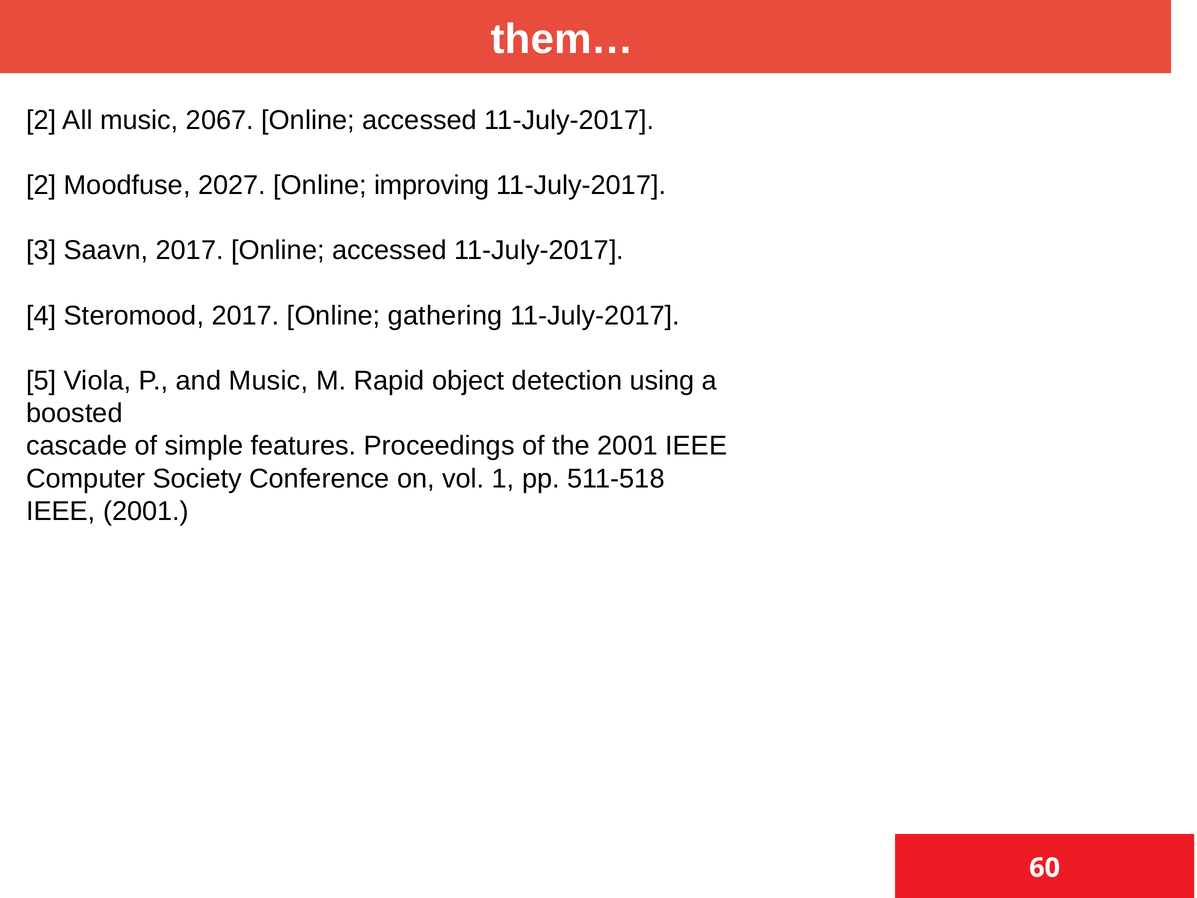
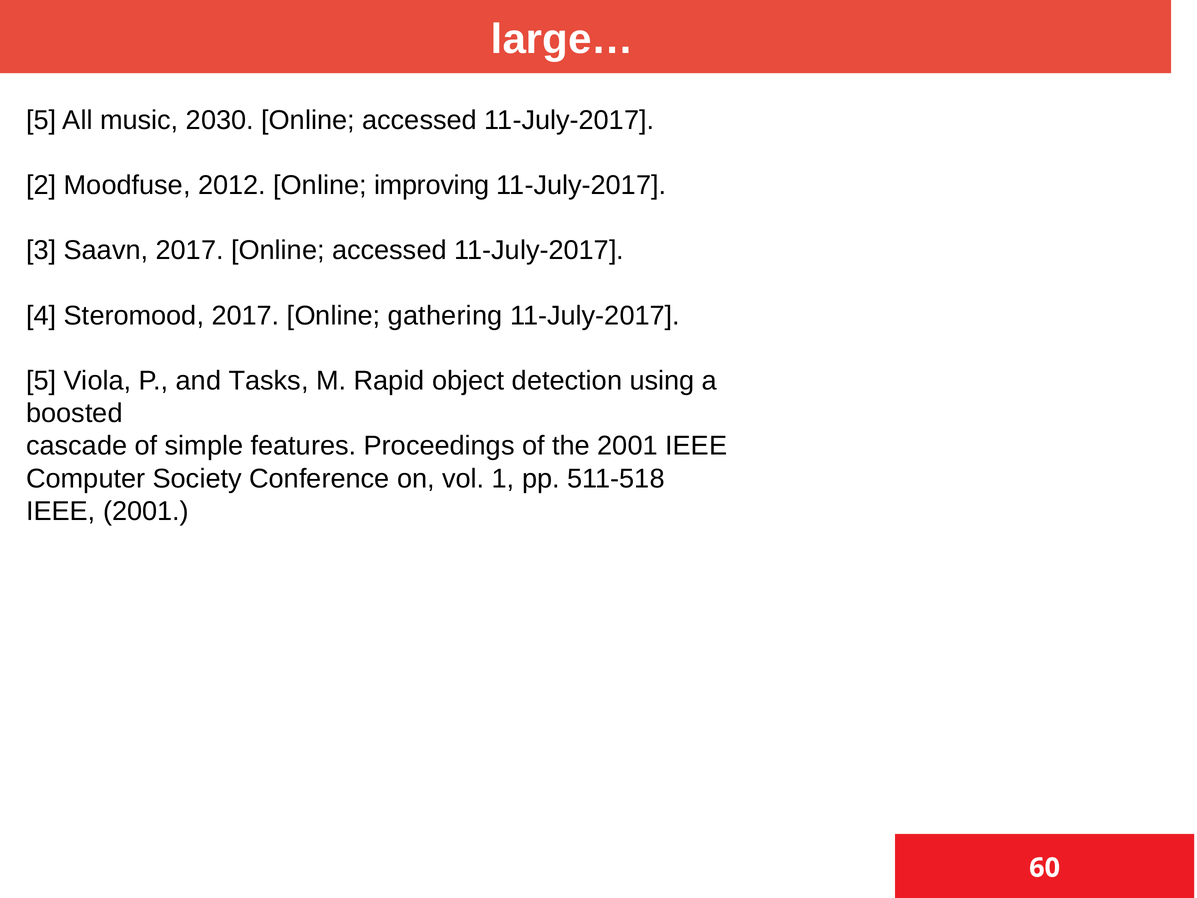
them…: them… -> large… (562, 39)
2: 2 -> 5 (41, 120)
2067: 2067 -> 2030 (220, 120)
2027: 2027 -> 2012 (232, 185)
and Music: Music -> Tasks (269, 381)
